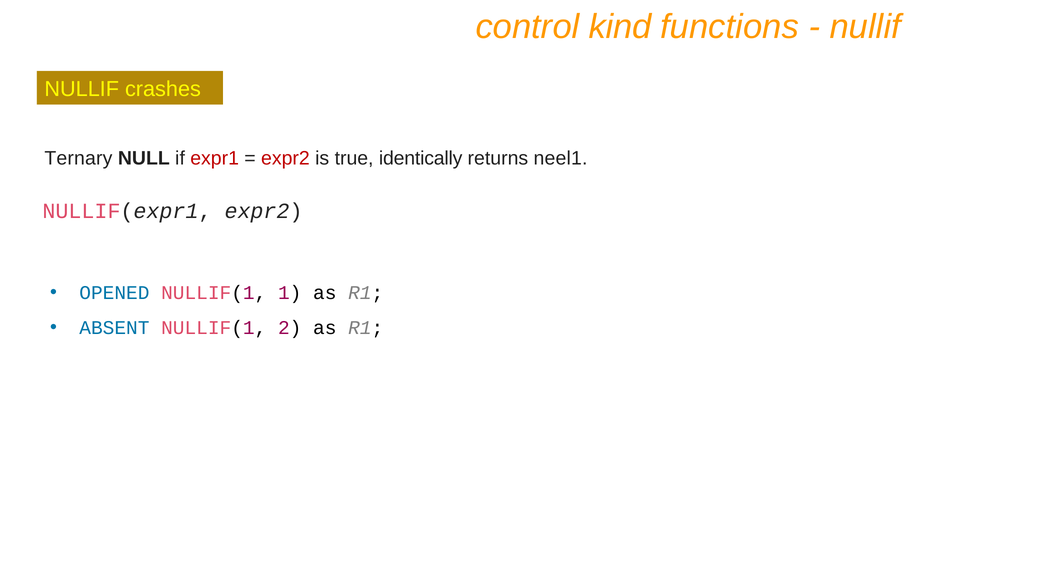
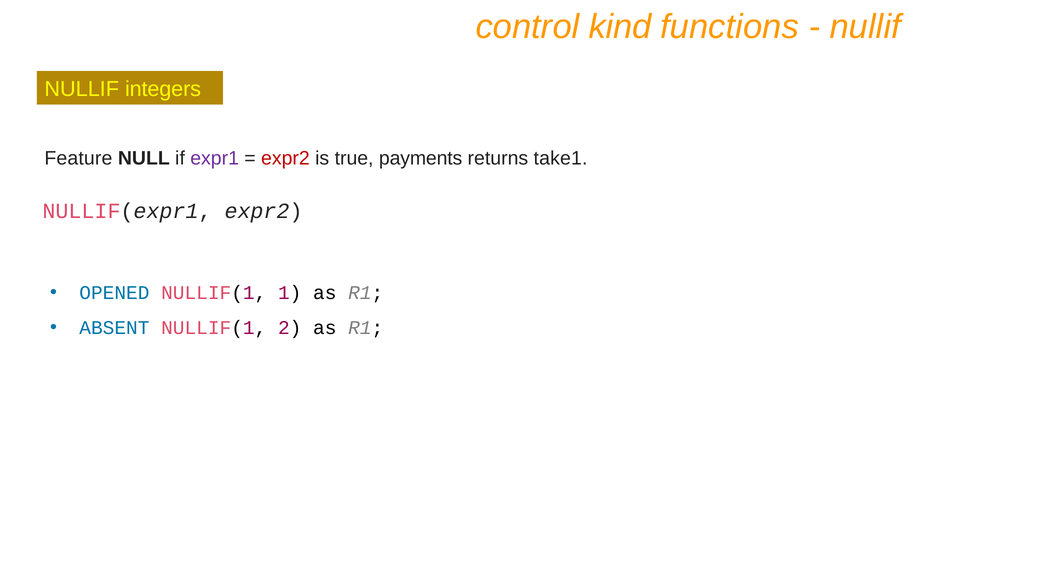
crashes: crashes -> integers (163, 89)
Ternary: Ternary -> Feature (78, 158)
expr1 colour: red -> purple (215, 158)
identically: identically -> payments (421, 158)
neel1: neel1 -> take1 (561, 158)
